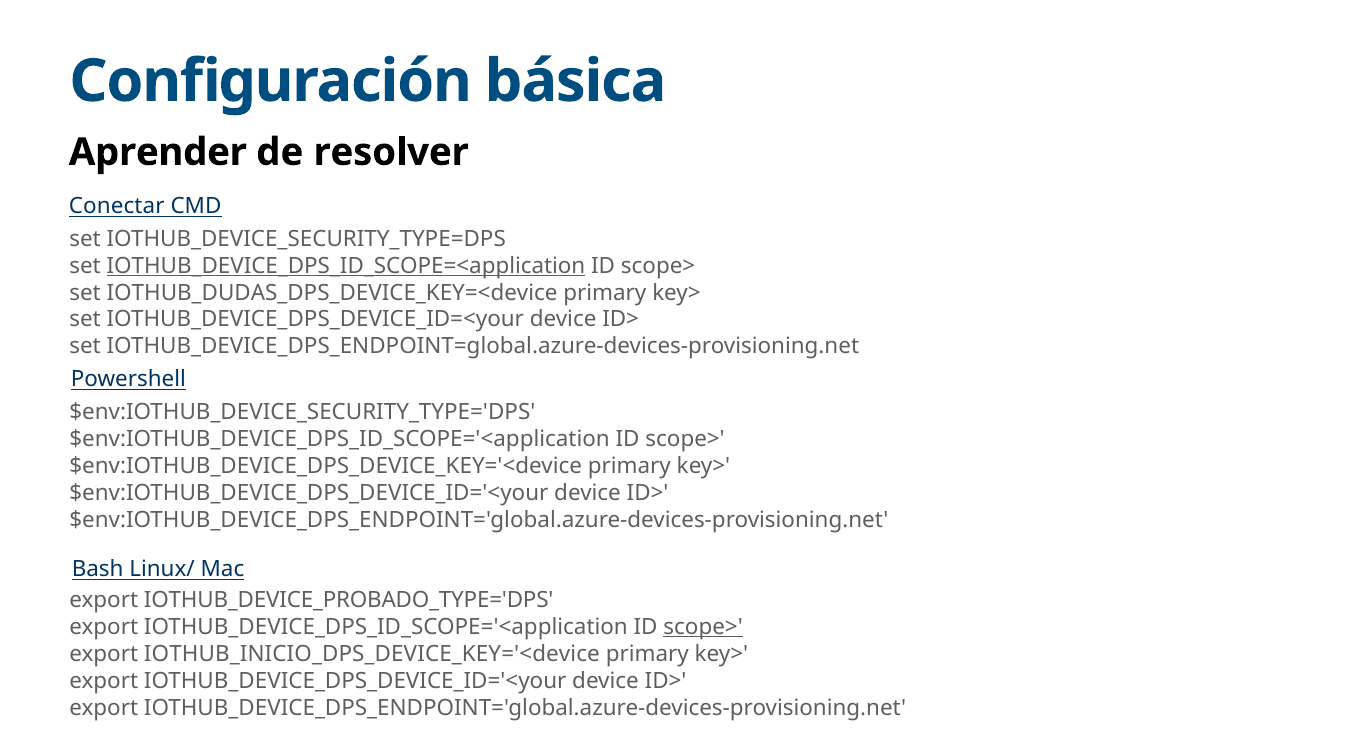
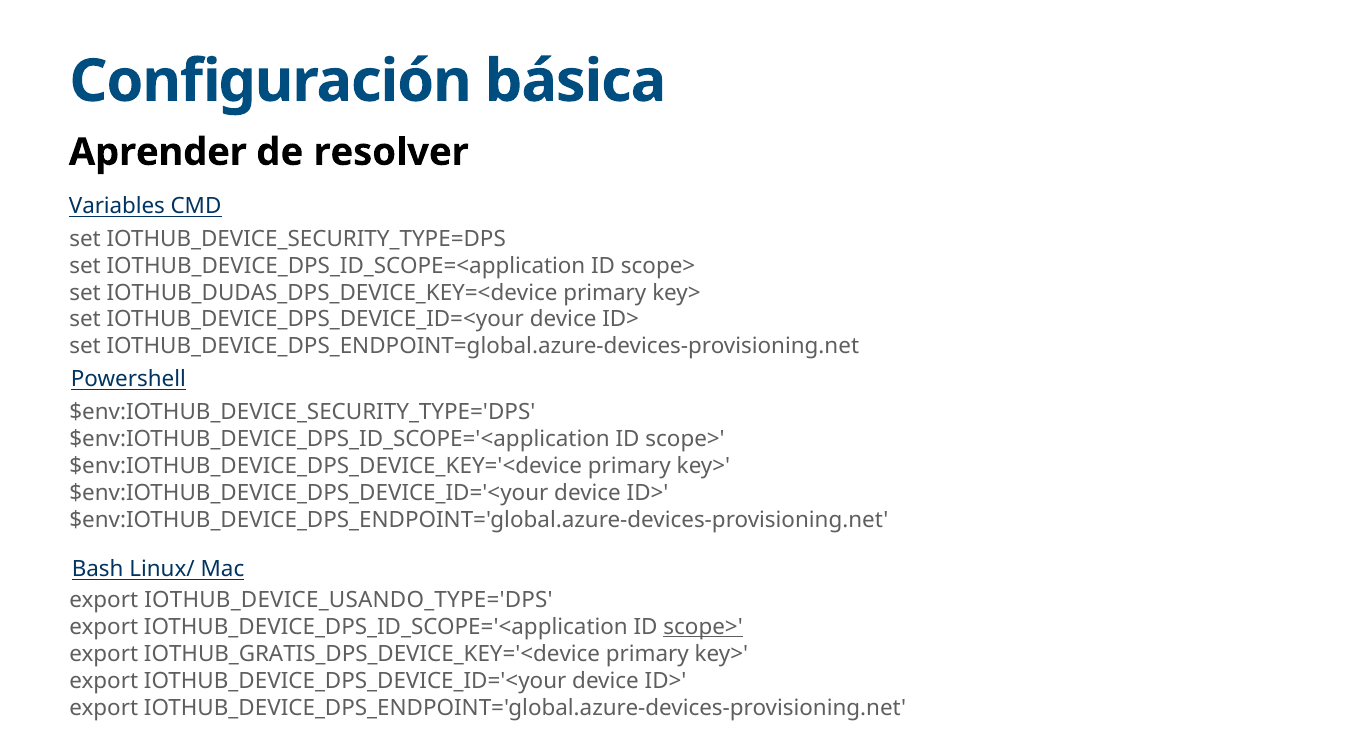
Conectar: Conectar -> Variables (117, 206)
IOTHUB_DEVICE_DPS_ID_SCOPE=<application underline: present -> none (346, 266)
IOTHUB_DEVICE_PROBADO_TYPE='DPS: IOTHUB_DEVICE_PROBADO_TYPE='DPS -> IOTHUB_DEVICE_USANDO_TYPE='DPS (349, 601)
IOTHUB_INICIO_DPS_DEVICE_KEY='<device: IOTHUB_INICIO_DPS_DEVICE_KEY='<device -> IOTHUB_GRATIS_DPS_DEVICE_KEY='<device (372, 654)
